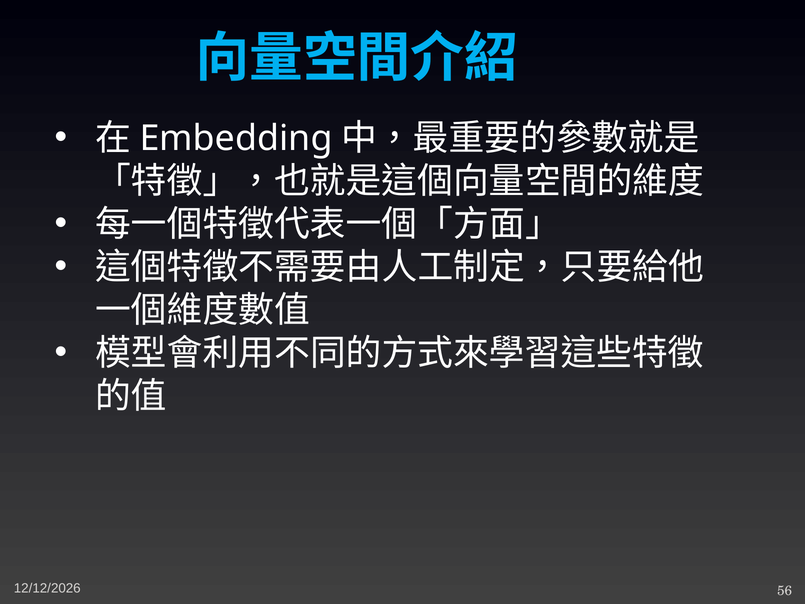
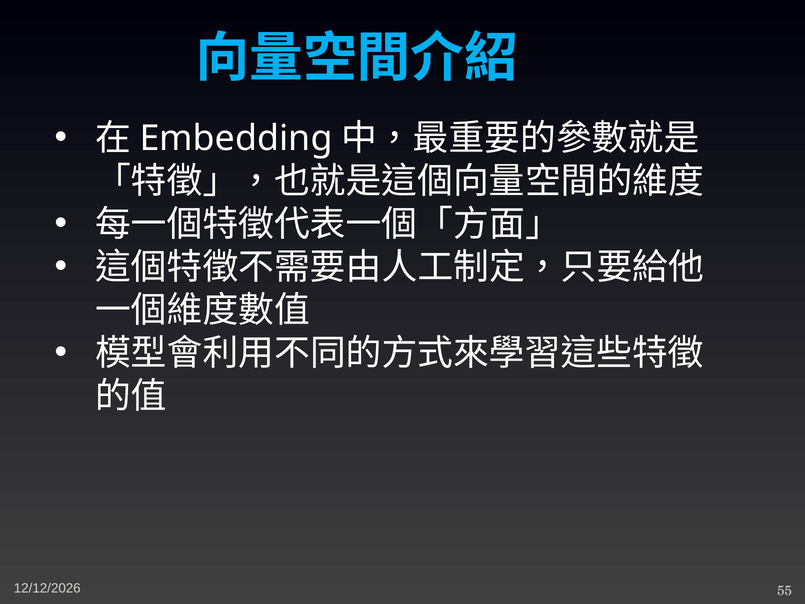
56: 56 -> 55 (785, 590)
